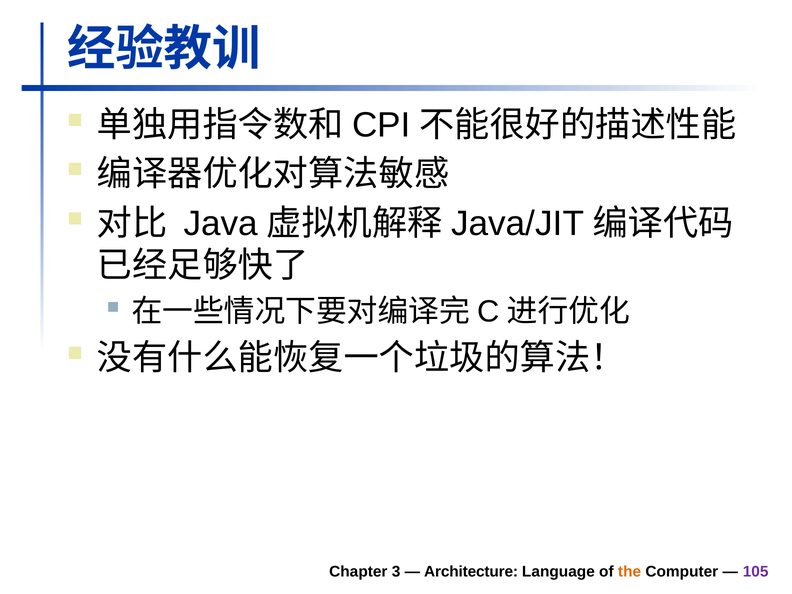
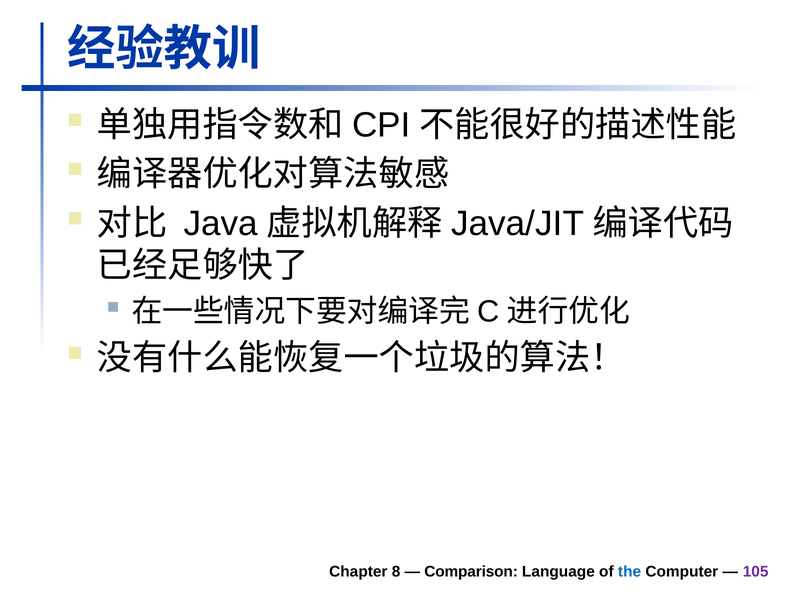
3: 3 -> 8 (396, 572)
Architecture: Architecture -> Comparison (471, 572)
the colour: orange -> blue (630, 572)
